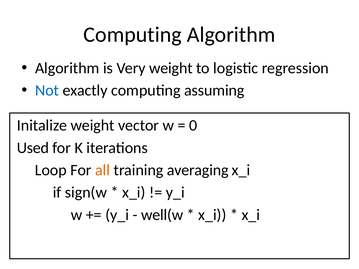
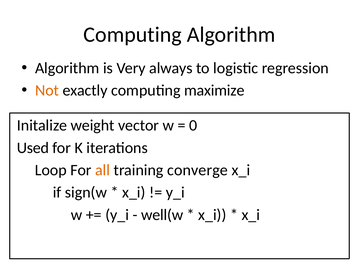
Very weight: weight -> always (171, 68)
Not colour: blue -> orange (47, 90)
assuming: assuming -> maximize (214, 90)
averaging: averaging -> converge (197, 170)
